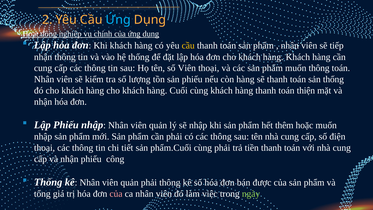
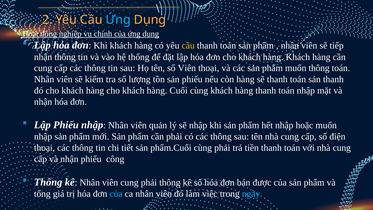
sản thống: thống -> thanh (333, 79)
toán thiện: thiện -> nhập (306, 90)
hết thêm: thêm -> nhập (284, 125)
kê Nhân viên quản: quản -> cung (130, 182)
của colour: pink -> light blue (116, 194)
ngày colour: light green -> light blue (251, 194)
